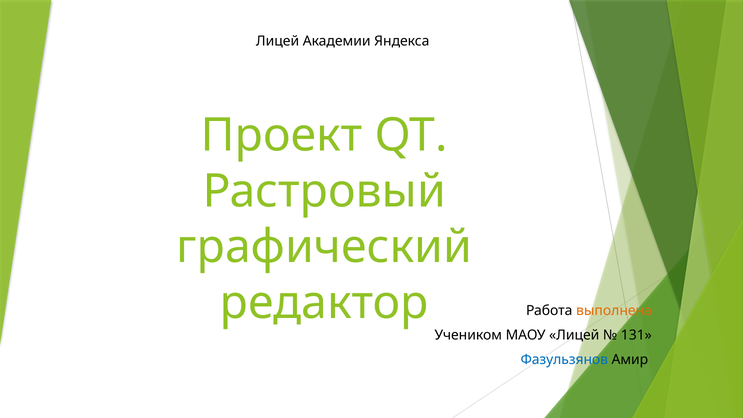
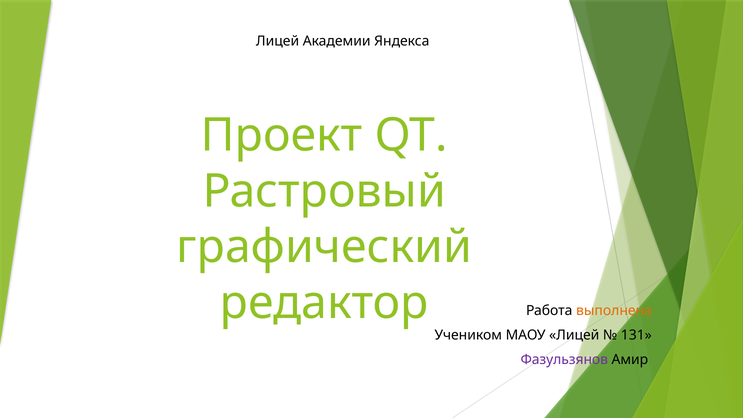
Фазульзянов colour: blue -> purple (564, 360)
